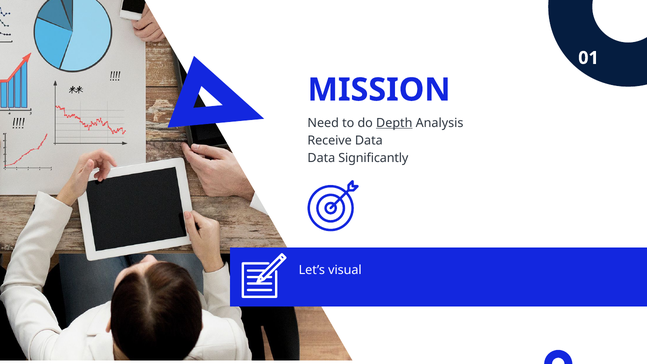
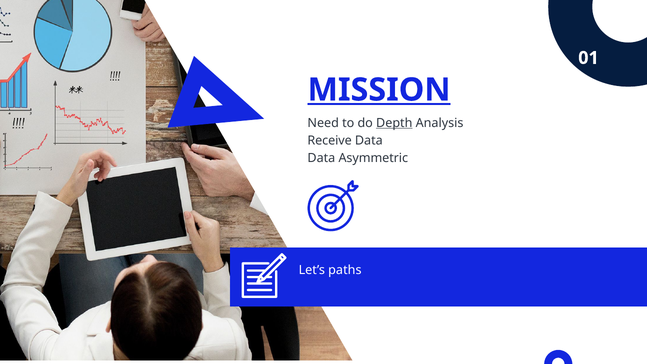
MISSION underline: none -> present (379, 90)
Significantly: Significantly -> Asymmetric (373, 158)
visual: visual -> paths (345, 270)
